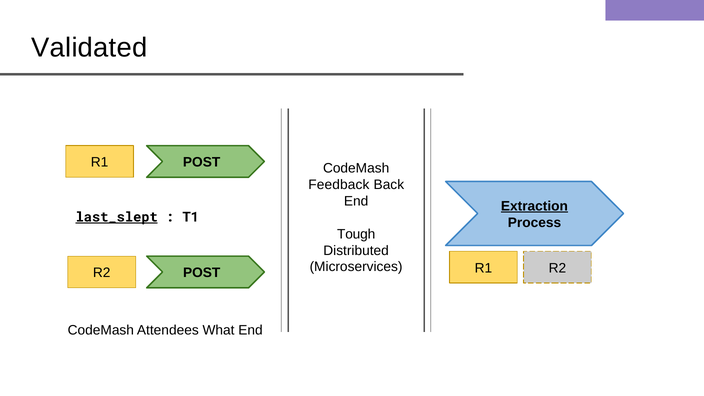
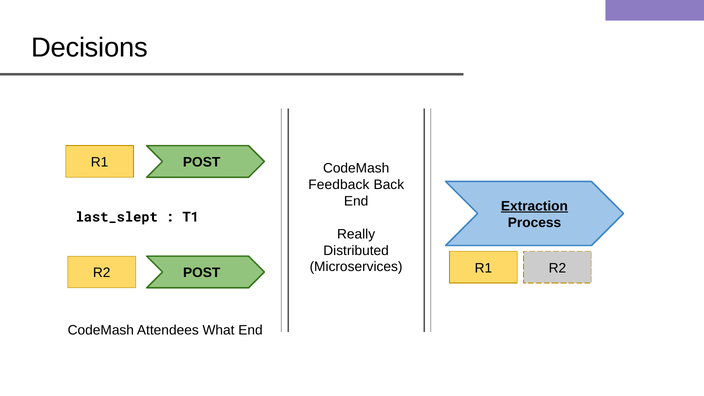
Validated: Validated -> Decisions (90, 48)
last_slept underline: present -> none (117, 217)
Tough: Tough -> Really (356, 234)
